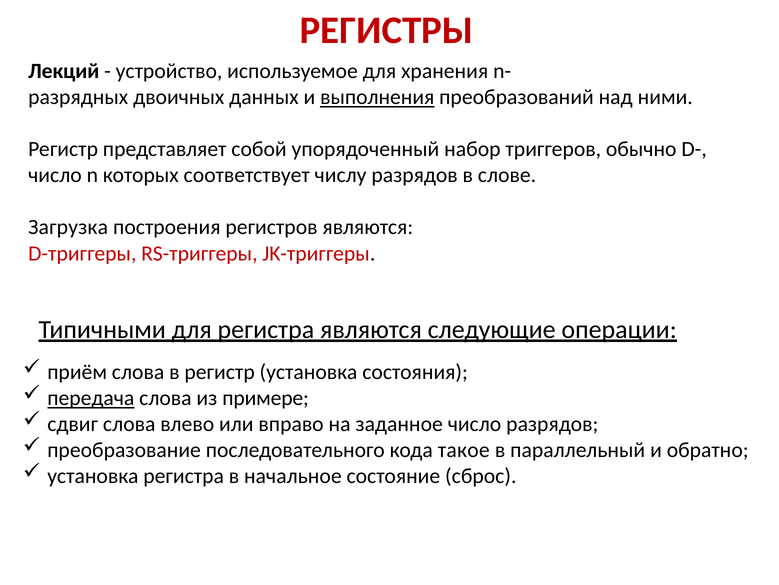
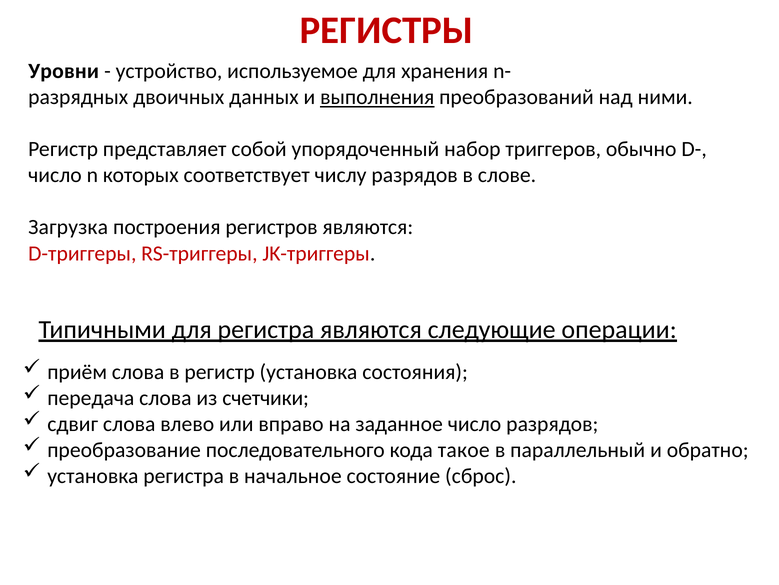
Лекций: Лекций -> Уровни (64, 71)
передача underline: present -> none (91, 398)
примере: примере -> счетчики (266, 398)
